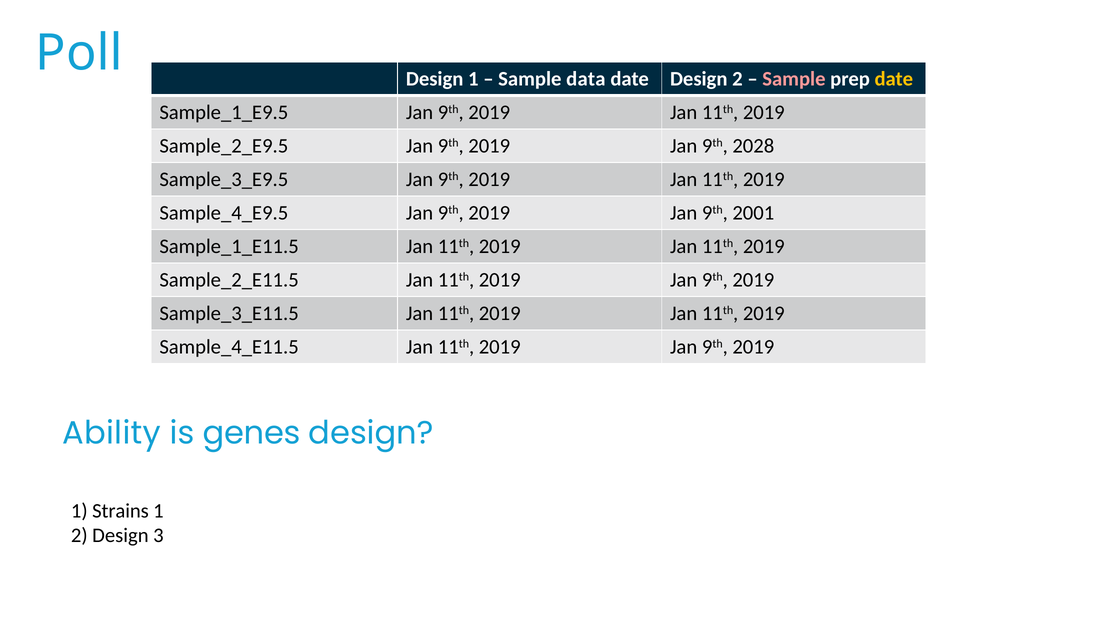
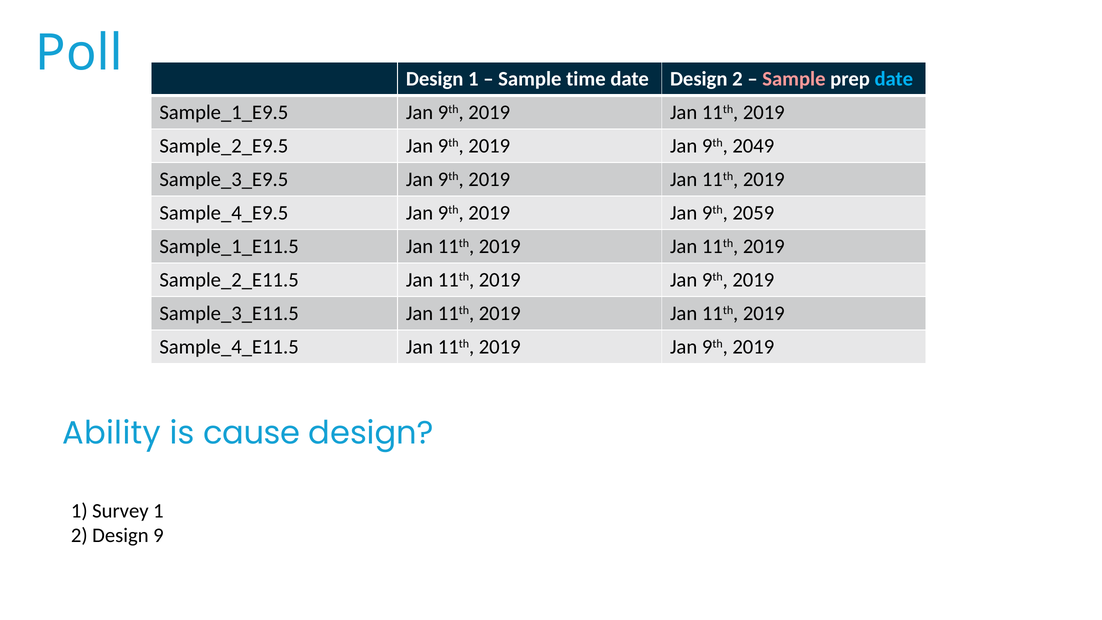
data: data -> time (586, 79)
date colour: yellow -> light blue (894, 79)
2028: 2028 -> 2049 (753, 146)
2001: 2001 -> 2059 (753, 213)
genes: genes -> cause (252, 433)
Strains: Strains -> Survey (120, 511)
3: 3 -> 9 (158, 535)
